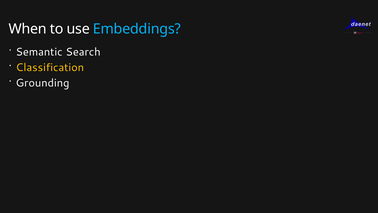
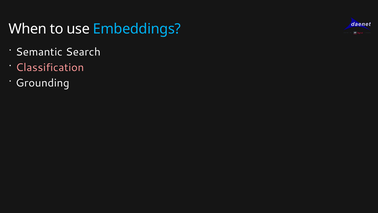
Classification colour: yellow -> pink (50, 67)
